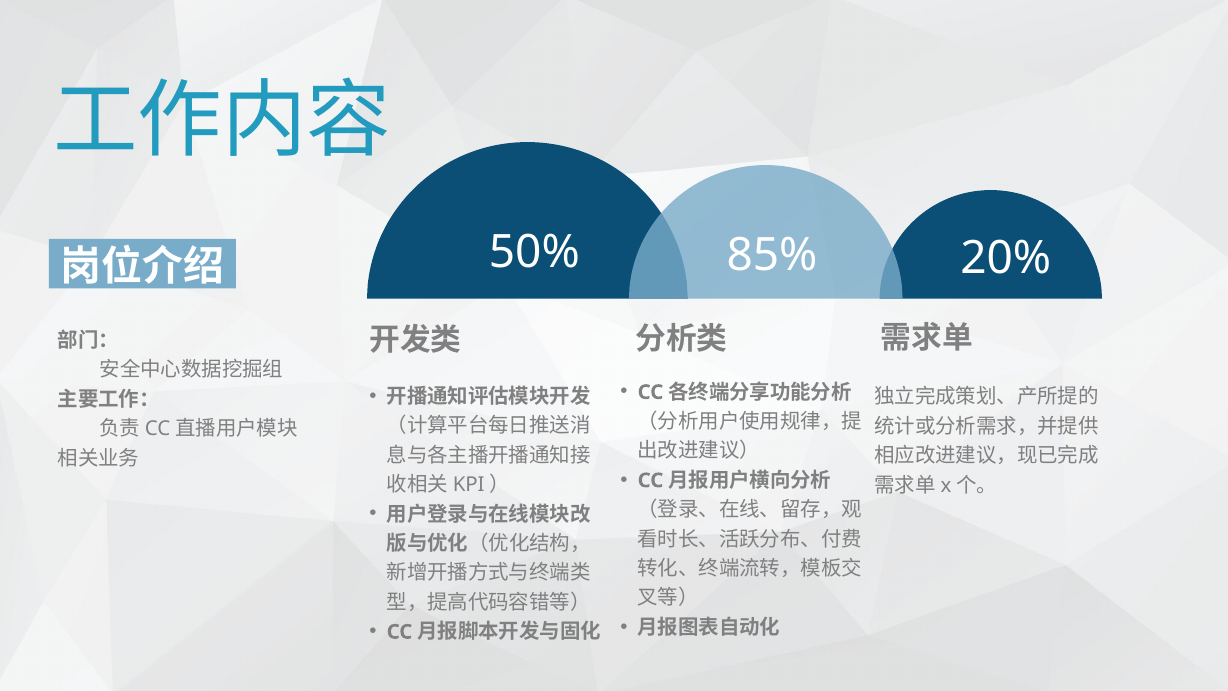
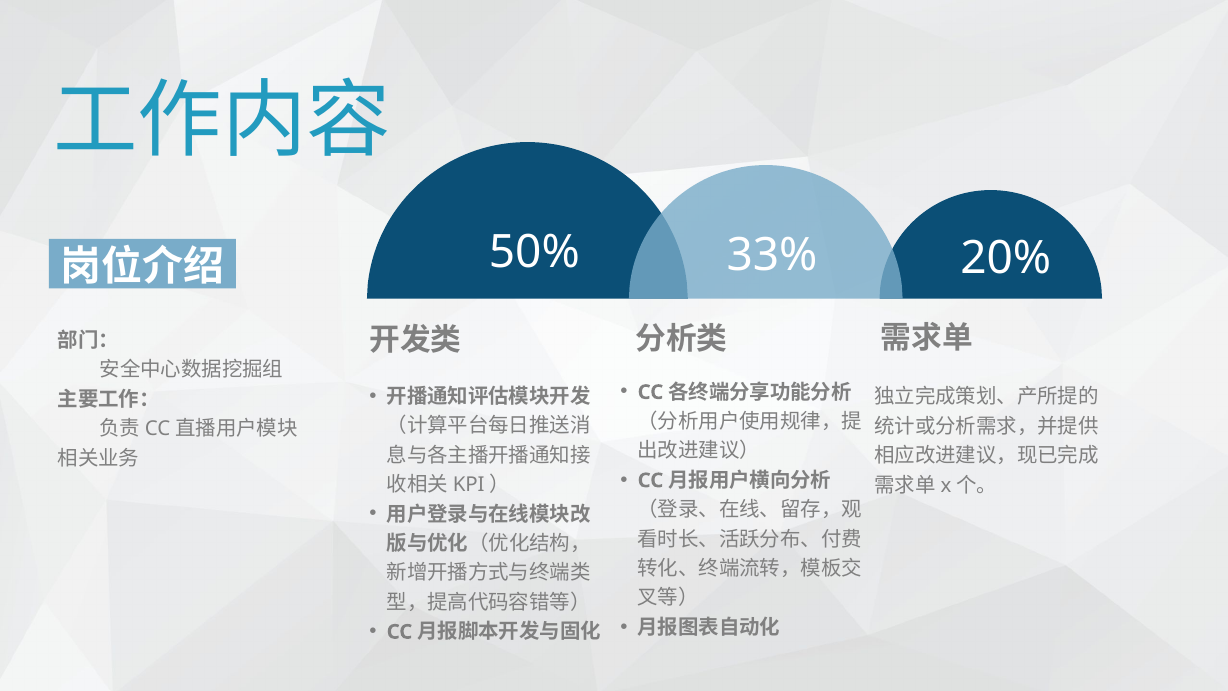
85%: 85% -> 33% (772, 256)
